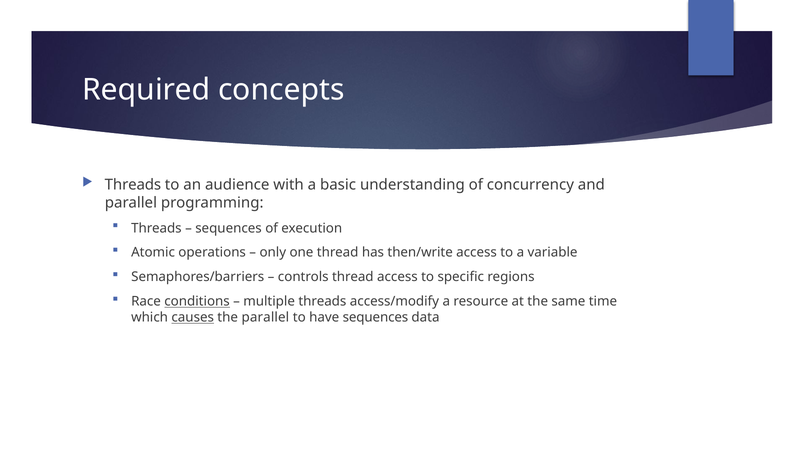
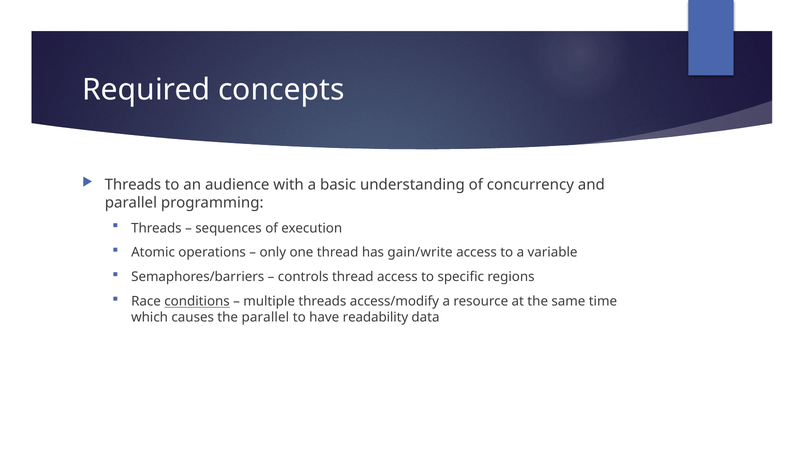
then/write: then/write -> gain/write (420, 253)
causes underline: present -> none (193, 318)
have sequences: sequences -> readability (375, 318)
